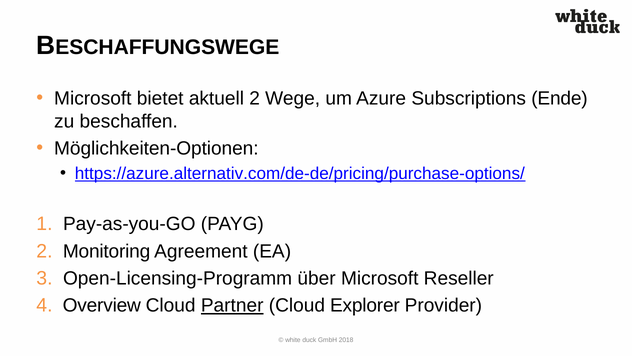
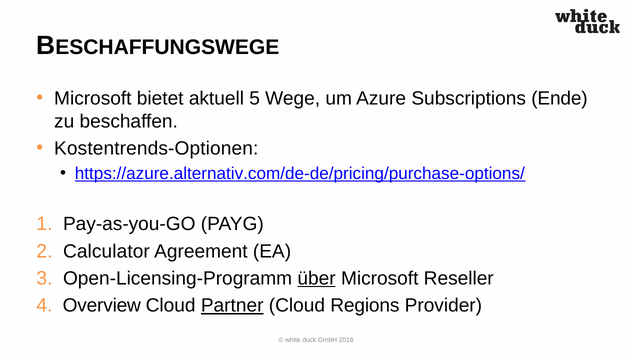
aktuell 2: 2 -> 5 (255, 98)
Möglichkeiten-Optionen: Möglichkeiten-Optionen -> Kostentrends-Optionen (156, 148)
Monitoring: Monitoring -> Calculator (106, 251)
über underline: none -> present (317, 278)
Explorer: Explorer -> Regions (365, 305)
